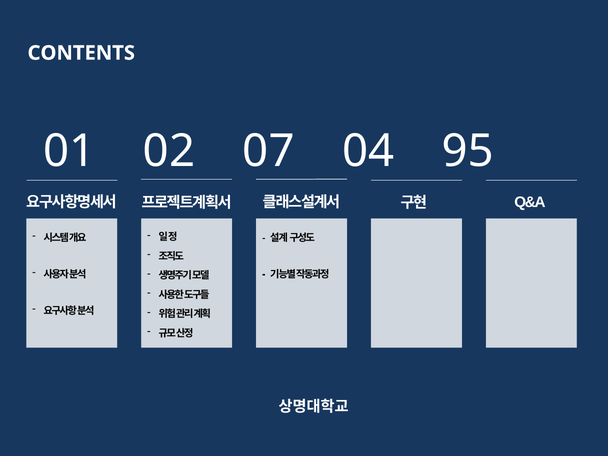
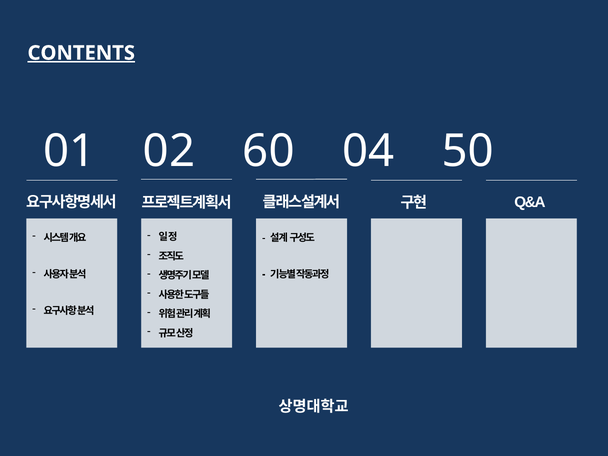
CONTENTS underline: none -> present (81, 53)
07: 07 -> 60 (269, 151)
95: 95 -> 50 (468, 151)
